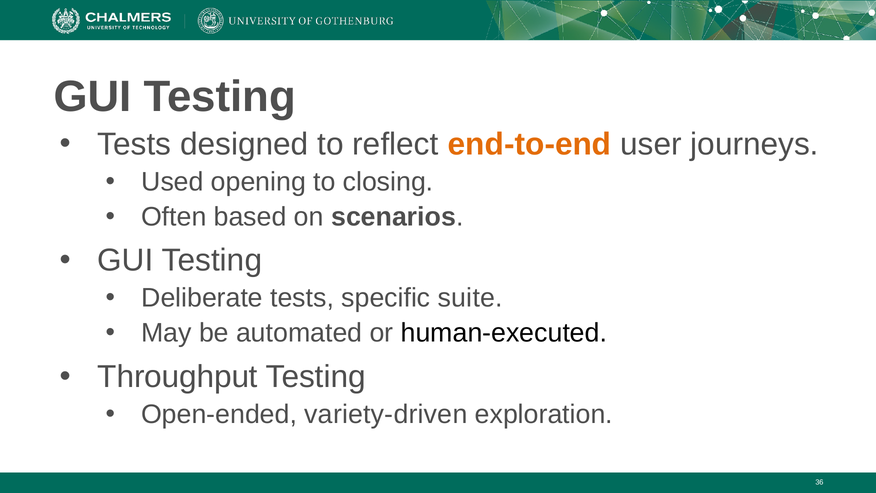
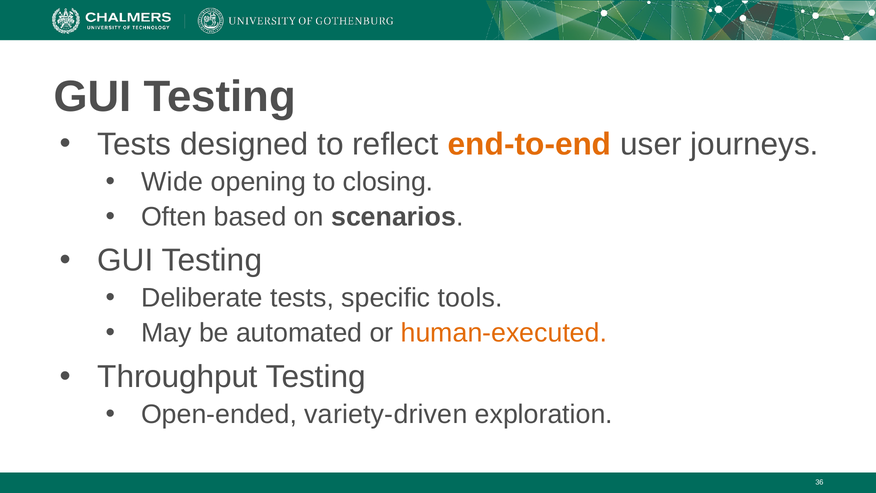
Used: Used -> Wide (172, 182)
suite: suite -> tools (470, 298)
human-executed colour: black -> orange (504, 333)
